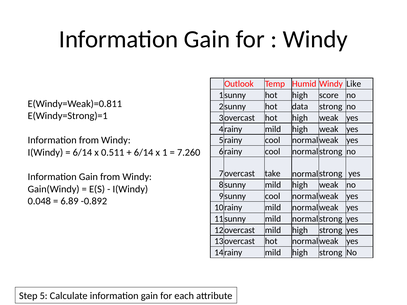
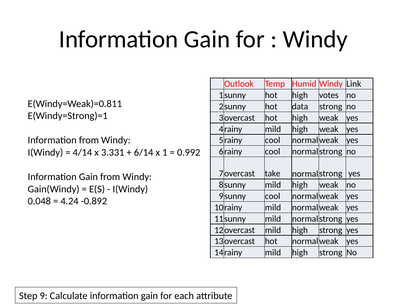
Like: Like -> Link (354, 84)
score: score -> votes (329, 95)
6/14: 6/14 -> 4/14 (82, 153)
0.511: 0.511 -> 3.331 (113, 153)
7.260: 7.260 -> 0.992 (189, 153)
6.89: 6.89 -> 4.24 (70, 201)
5: 5 -> 9 (44, 296)
